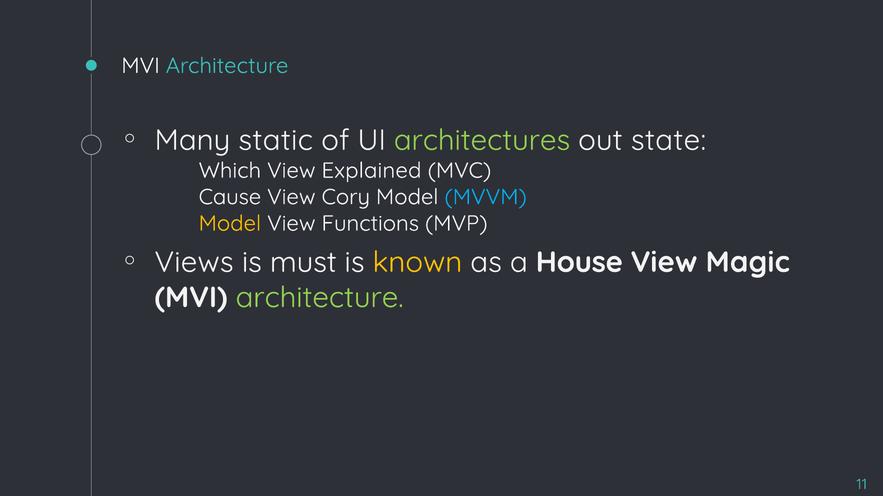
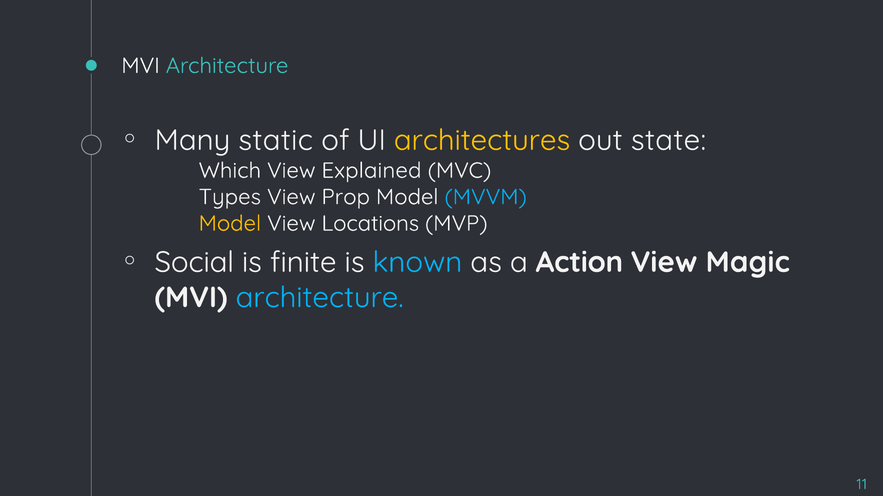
architectures colour: light green -> yellow (482, 140)
Cause: Cause -> Types (230, 197)
Cory: Cory -> Prop (346, 197)
Functions: Functions -> Locations (370, 224)
Views: Views -> Social (194, 263)
must: must -> finite (303, 263)
known colour: yellow -> light blue (417, 263)
House: House -> Action (579, 263)
architecture colour: light green -> light blue (320, 298)
